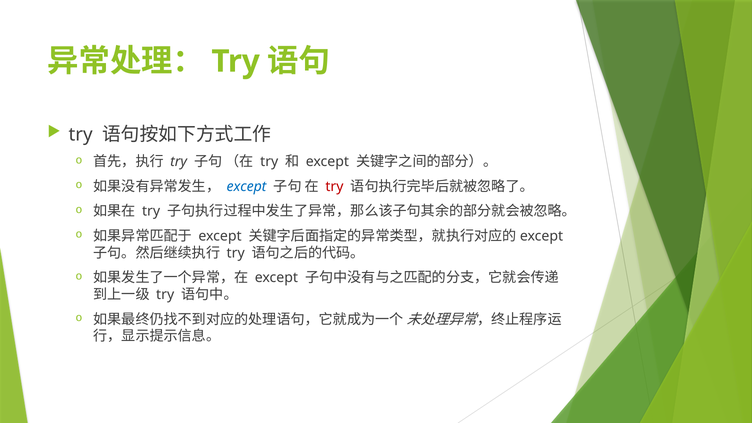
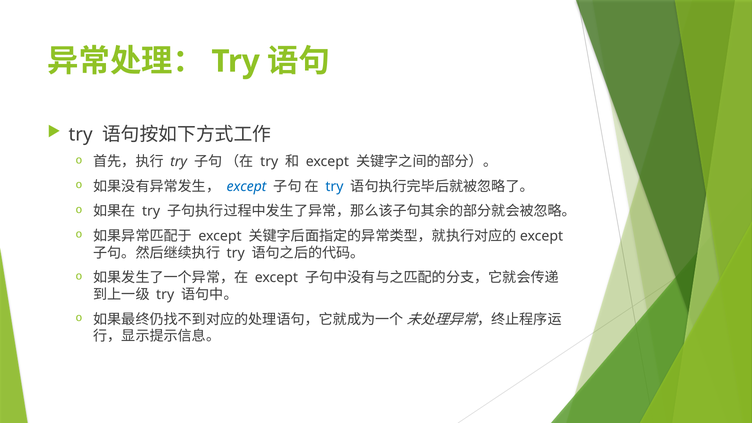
try colour: red -> blue (334, 186)
